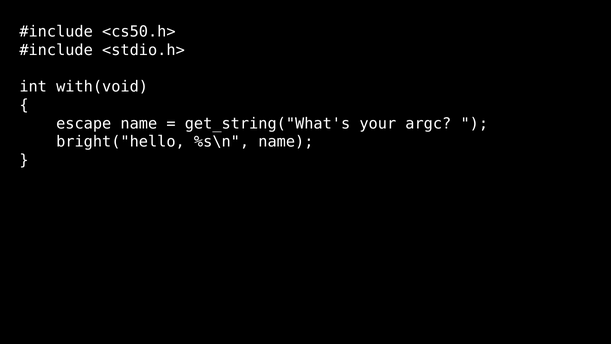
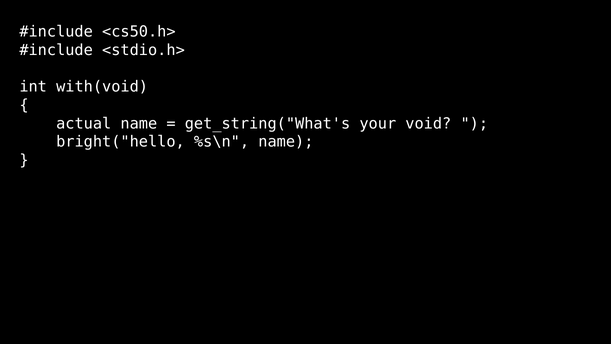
escape: escape -> actual (84, 123)
argc: argc -> void (428, 123)
